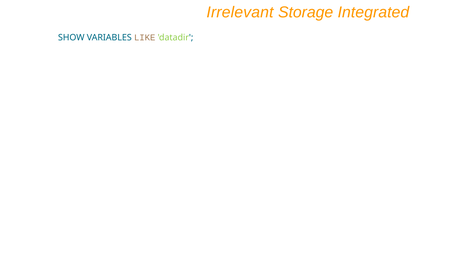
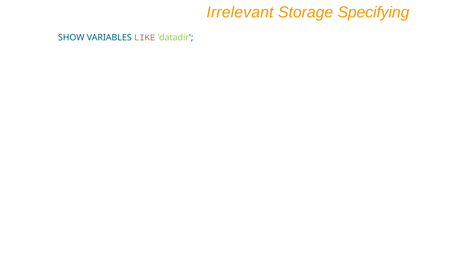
Integrated: Integrated -> Specifying (373, 12)
